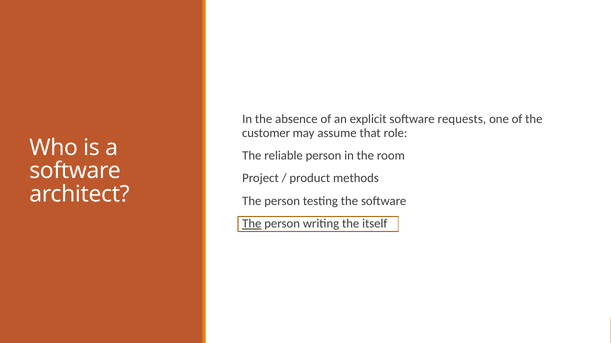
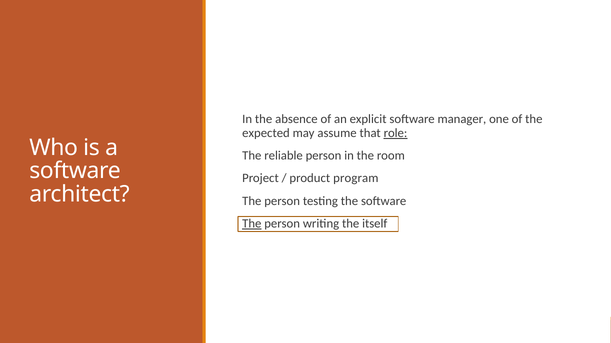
requests: requests -> manager (462, 120)
customer: customer -> expected (266, 133)
role underline: none -> present (395, 133)
methods: methods -> program (356, 179)
